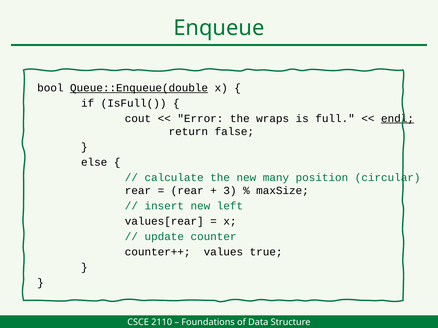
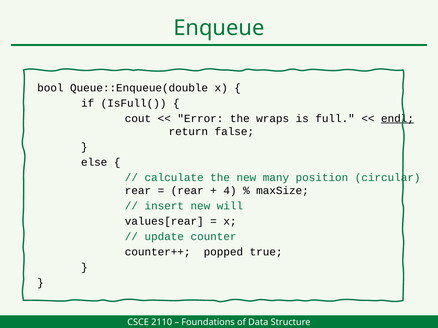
Queue::Enqueue(double underline: present -> none (139, 88)
3: 3 -> 4 (230, 191)
left: left -> will (230, 206)
values: values -> popped (223, 252)
